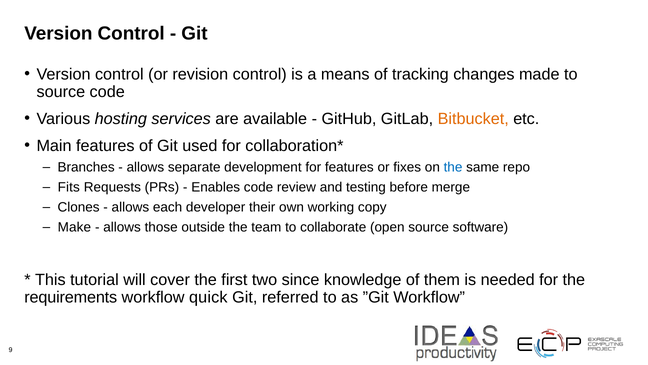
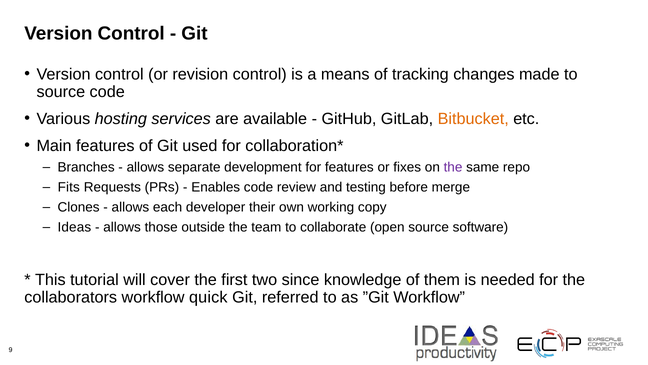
the colour: blue -> purple (453, 167)
Make: Make -> Ideas (74, 227)
requirements: requirements -> collaborators (71, 297)
